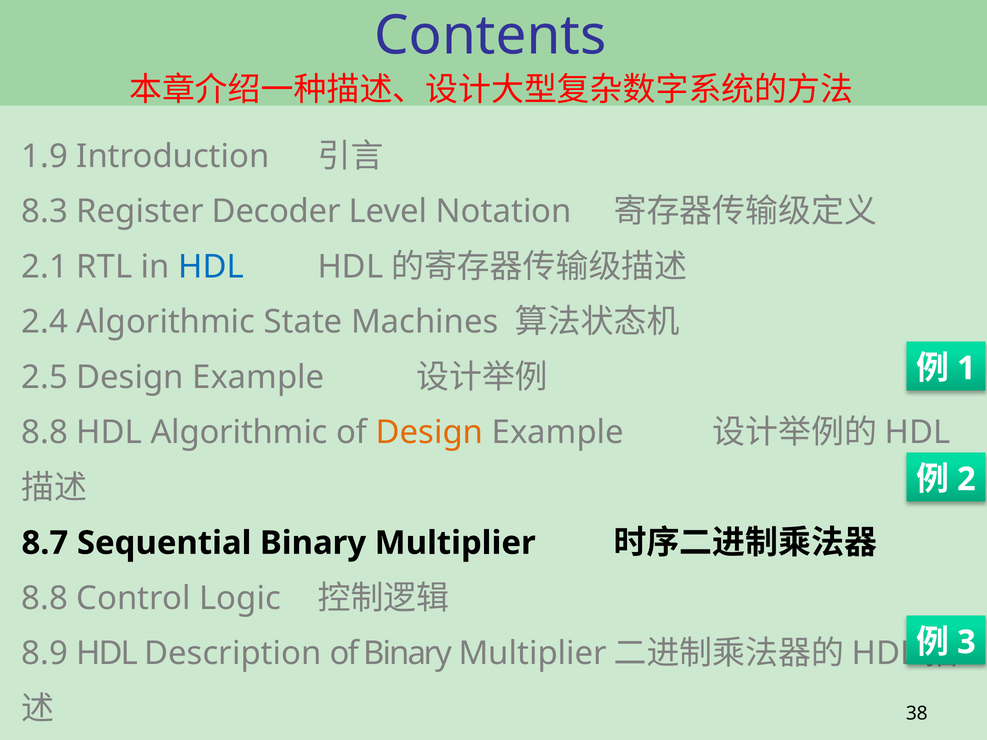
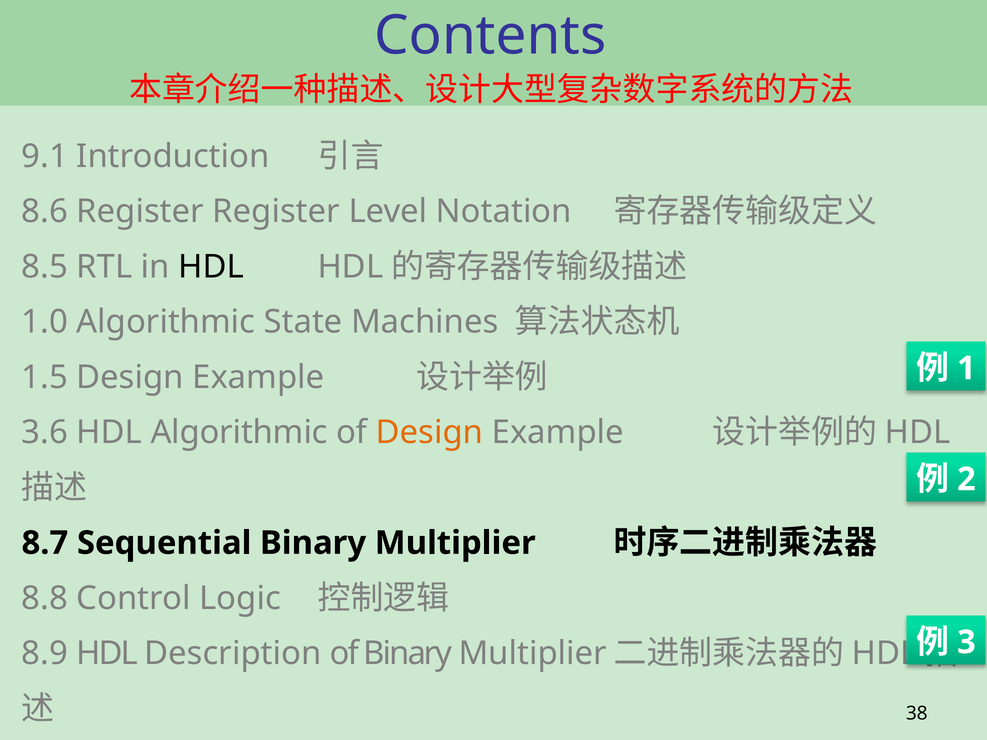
1.9: 1.9 -> 9.1 (45, 156)
8.3: 8.3 -> 8.6 (45, 212)
Register Decoder: Decoder -> Register (276, 212)
2.1: 2.1 -> 8.5 (45, 267)
HDL colour: blue -> black (211, 267)
2.4: 2.4 -> 1.0 (45, 322)
2.5: 2.5 -> 1.5 (45, 377)
8.8: 8.8 -> 3.6 (45, 433)
